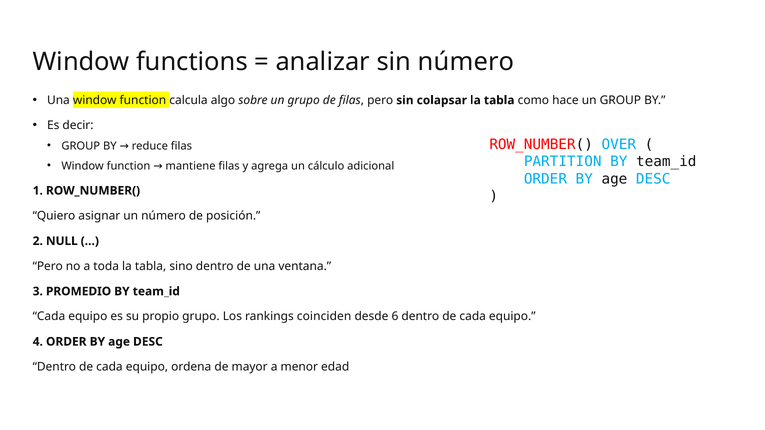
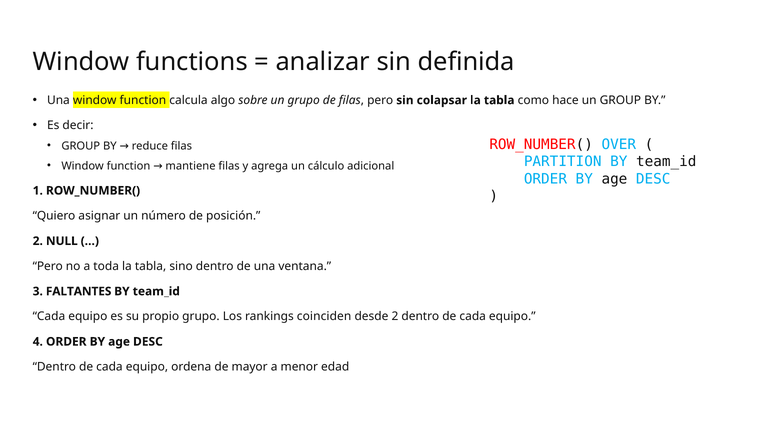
sin número: número -> definida (466, 62)
PROMEDIO: PROMEDIO -> FALTANTES (79, 292)
desde 6: 6 -> 2 (395, 317)
